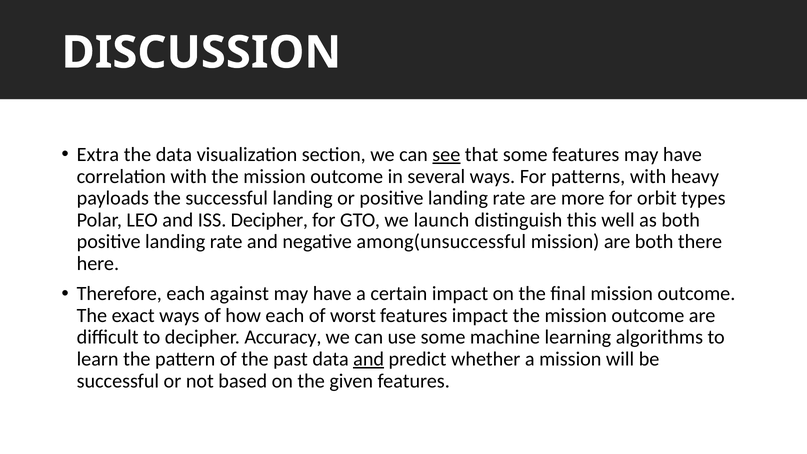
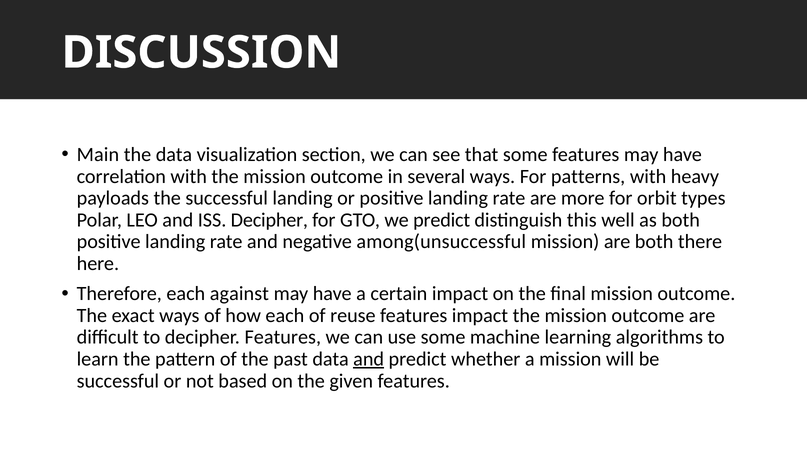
Extra: Extra -> Main (98, 155)
see underline: present -> none (446, 155)
we launch: launch -> predict (442, 220)
worst: worst -> reuse (353, 315)
decipher Accuracy: Accuracy -> Features (283, 337)
